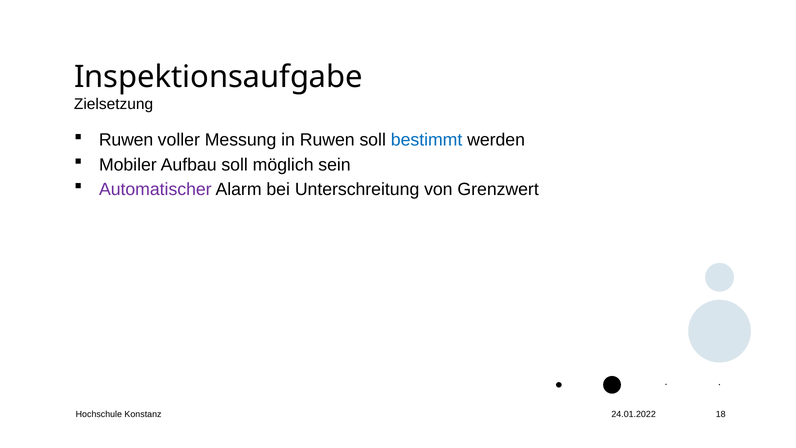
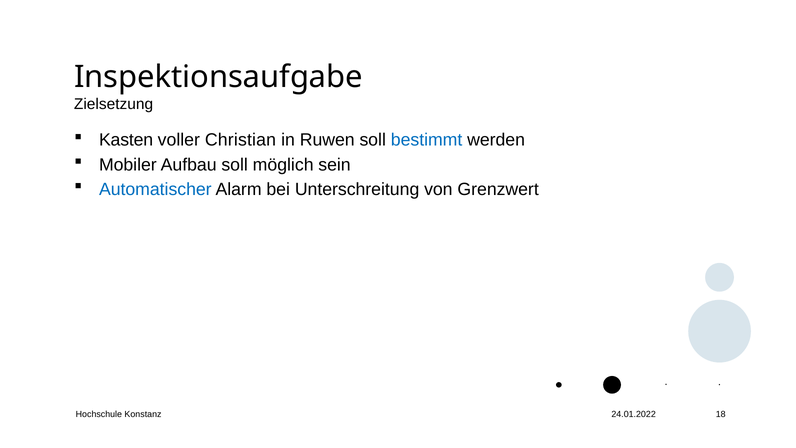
Ruwen: Ruwen -> Kasten (126, 140)
Messung: Messung -> Christian (240, 140)
Automatischer colour: purple -> blue (155, 189)
